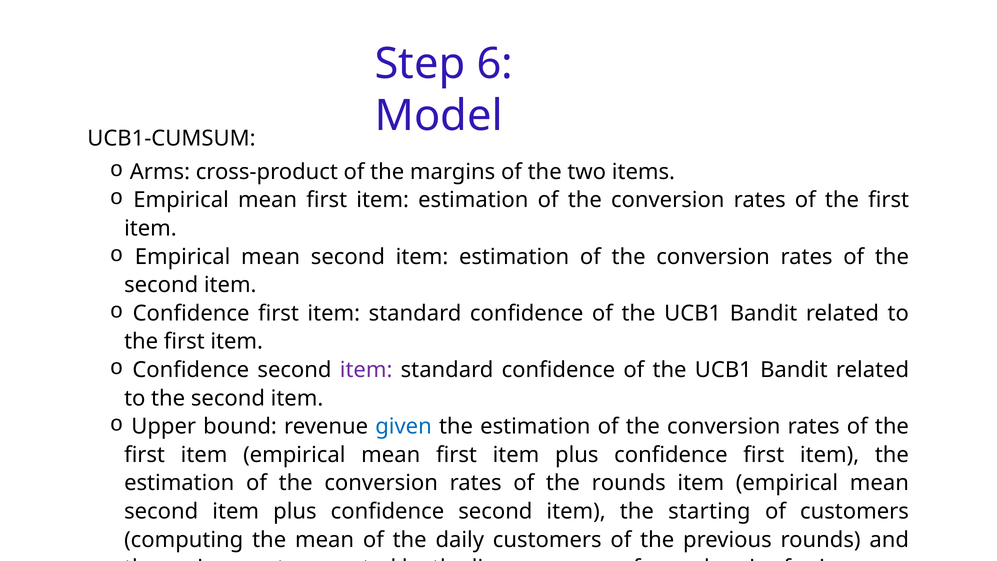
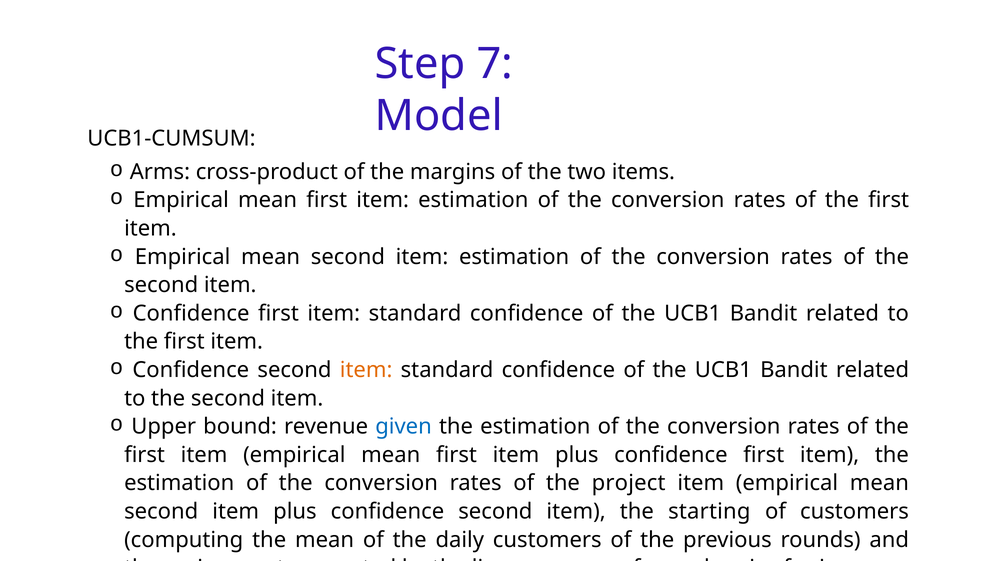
6: 6 -> 7 (495, 64)
item colour: purple -> orange (366, 370)
the rounds: rounds -> project (629, 483)
